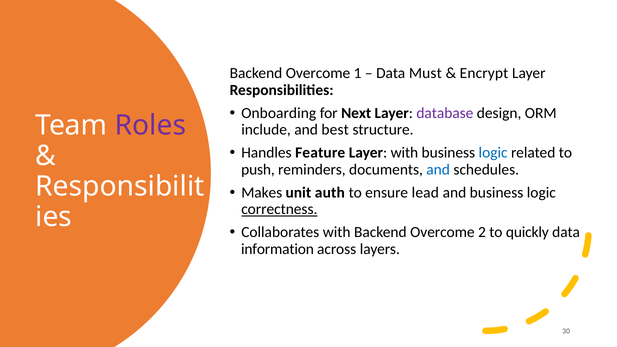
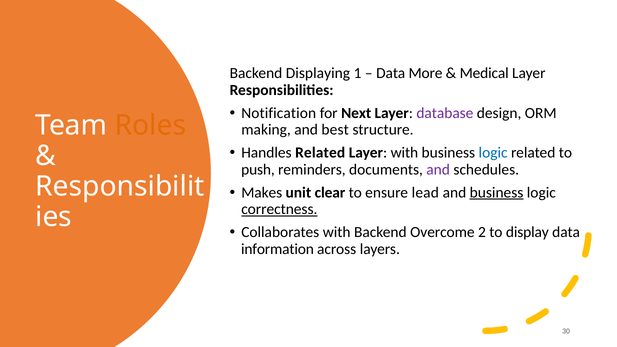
Overcome: Overcome -> Displaying (318, 73)
Must: Must -> More (425, 73)
Encrypt: Encrypt -> Medical (484, 73)
Onboarding: Onboarding -> Notification (279, 113)
Roles colour: purple -> orange (150, 125)
include: include -> making (266, 130)
Handles Feature: Feature -> Related (320, 153)
and colour: blue -> purple (438, 170)
auth: auth -> clear (330, 193)
business underline: none -> present (497, 193)
quickly: quickly -> display (527, 232)
